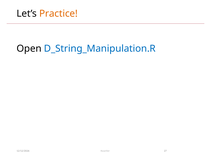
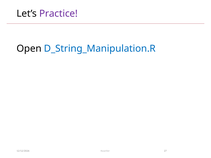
Practice colour: orange -> purple (58, 14)
